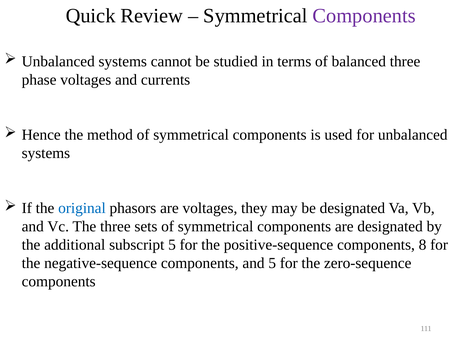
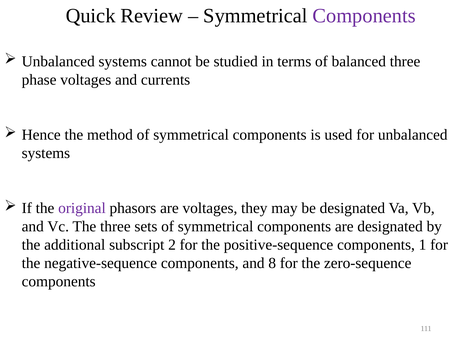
original colour: blue -> purple (82, 208)
subscript 5: 5 -> 2 (172, 245)
8: 8 -> 1 (423, 245)
and 5: 5 -> 8 (272, 263)
